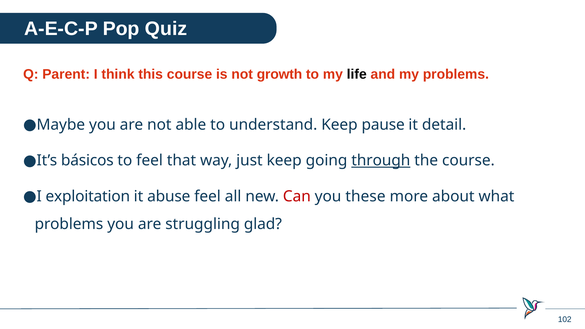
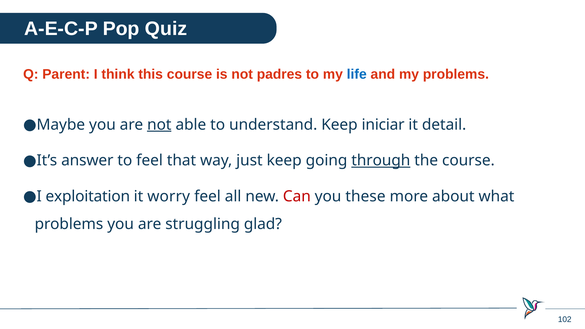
growth: growth -> padres (279, 74)
life colour: black -> blue (357, 74)
not underline: none -> present (159, 125)
pause: pause -> iniciar (383, 125)
básicos: básicos -> answer (87, 161)
abuse: abuse -> worry (169, 196)
